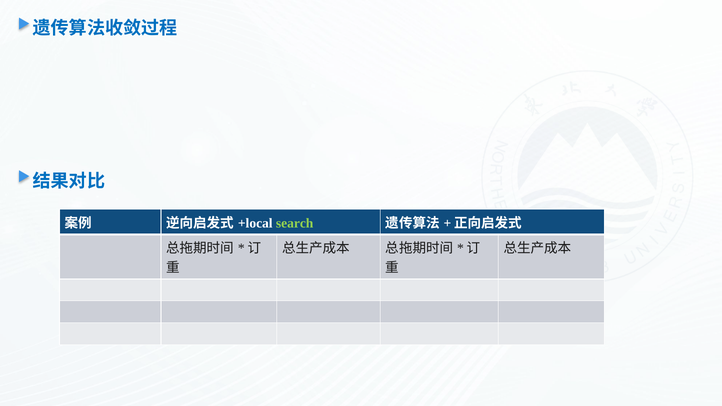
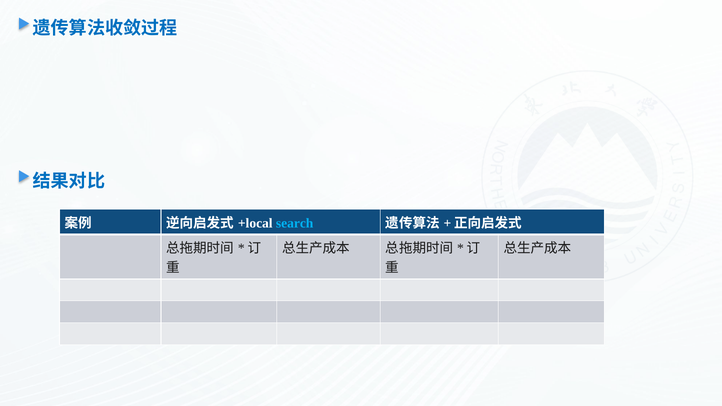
search colour: light green -> light blue (295, 223)
